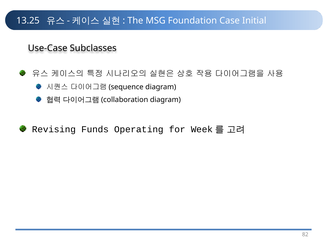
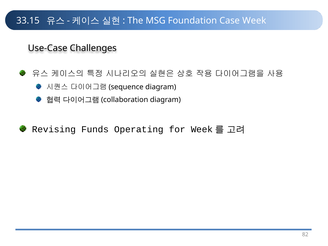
13.25: 13.25 -> 33.15 (28, 21)
Initial: Initial -> Week (254, 21)
Subclasses: Subclasses -> Challenges (93, 48)
